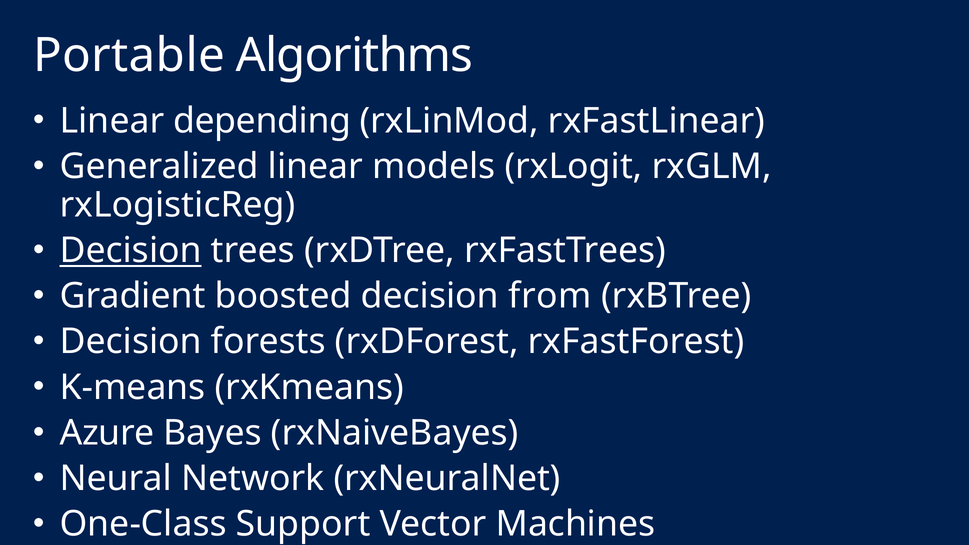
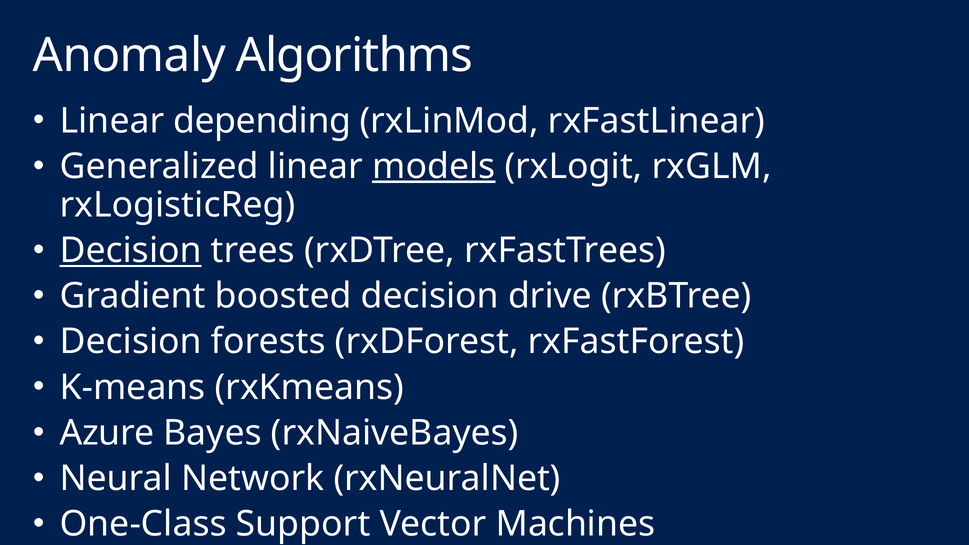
Portable: Portable -> Anomaly (129, 56)
models underline: none -> present (434, 166)
from: from -> drive (550, 296)
